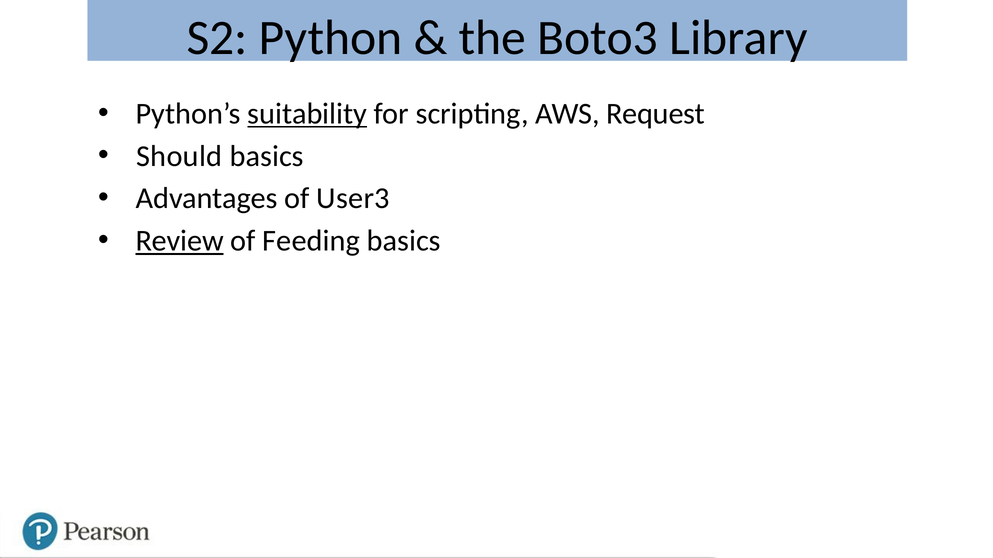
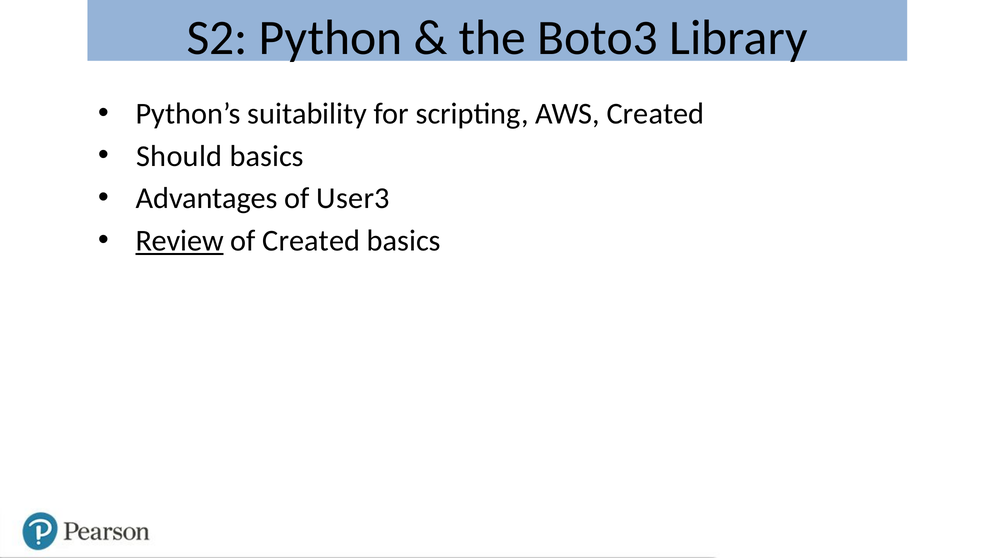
suitability underline: present -> none (307, 114)
AWS Request: Request -> Created (655, 114)
of Feeding: Feeding -> Created (311, 241)
